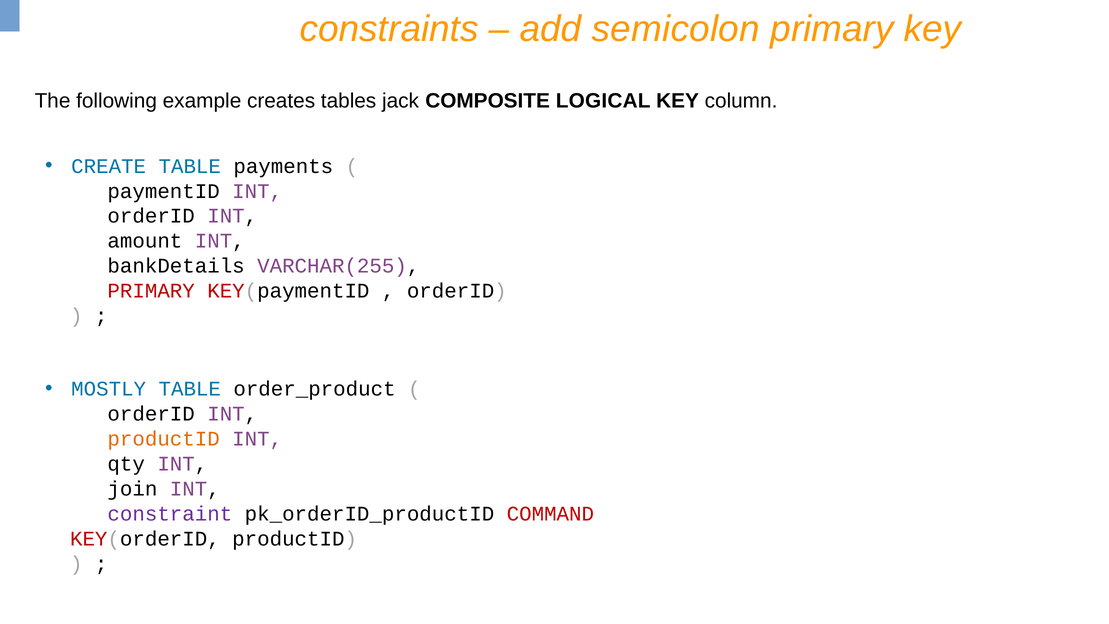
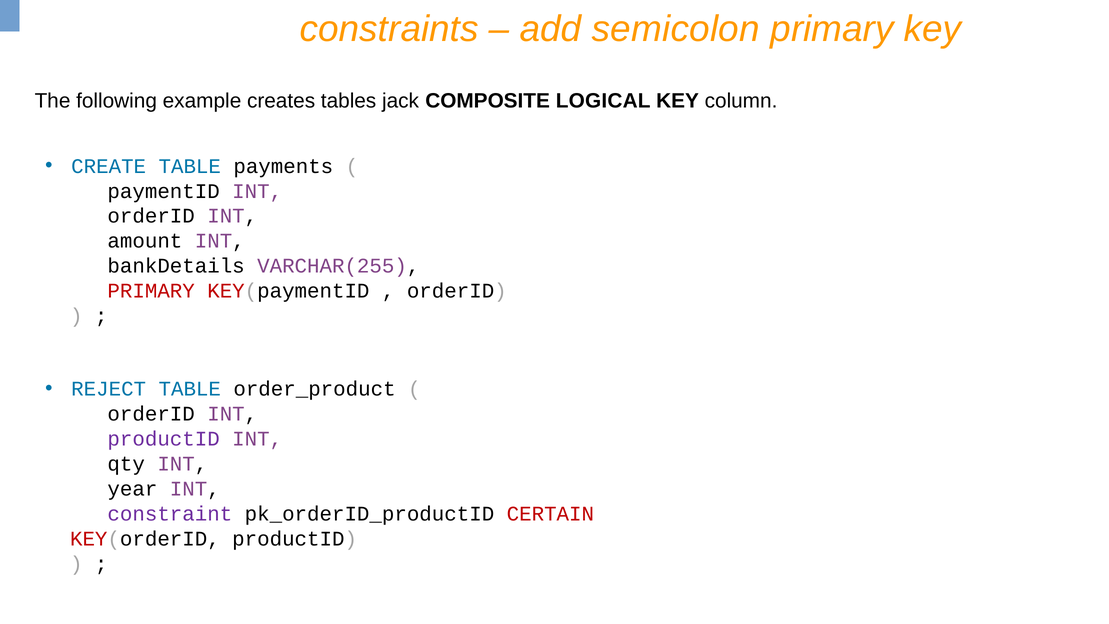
MOSTLY: MOSTLY -> REJECT (109, 389)
productID colour: orange -> purple (164, 439)
join: join -> year (132, 489)
COMMAND: COMMAND -> CERTAIN (550, 514)
